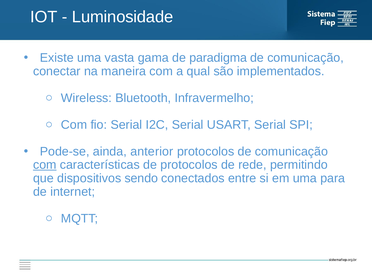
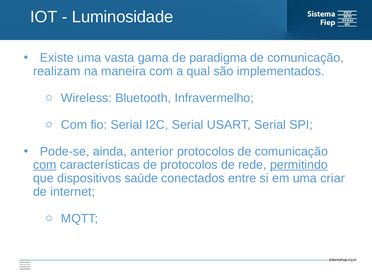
conectar: conectar -> realizam (57, 71)
permitindo underline: none -> present (299, 165)
sendo: sendo -> saúde (141, 178)
para: para -> criar (333, 178)
